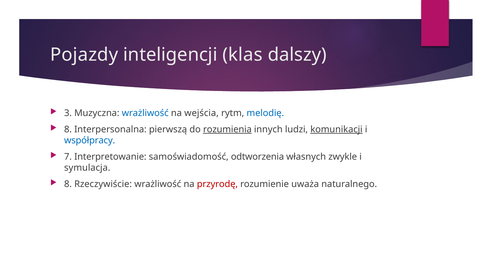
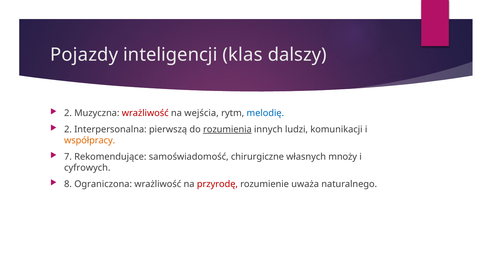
3: 3 -> 2 (68, 113)
wrażliwość colour: blue -> red (145, 113)
8: 8 -> 2 (68, 129)
komunikacji underline: present -> none (336, 129)
współpracy colour: blue -> orange (90, 140)
Interpretowanie: Interpretowanie -> Rekomendujące (110, 157)
odtworzenia: odtworzenia -> chirurgiczne (257, 157)
zwykle: zwykle -> mnoży (343, 157)
symulacja: symulacja -> cyfrowych (87, 168)
Rzeczywiście: Rzeczywiście -> Ograniczona (103, 184)
